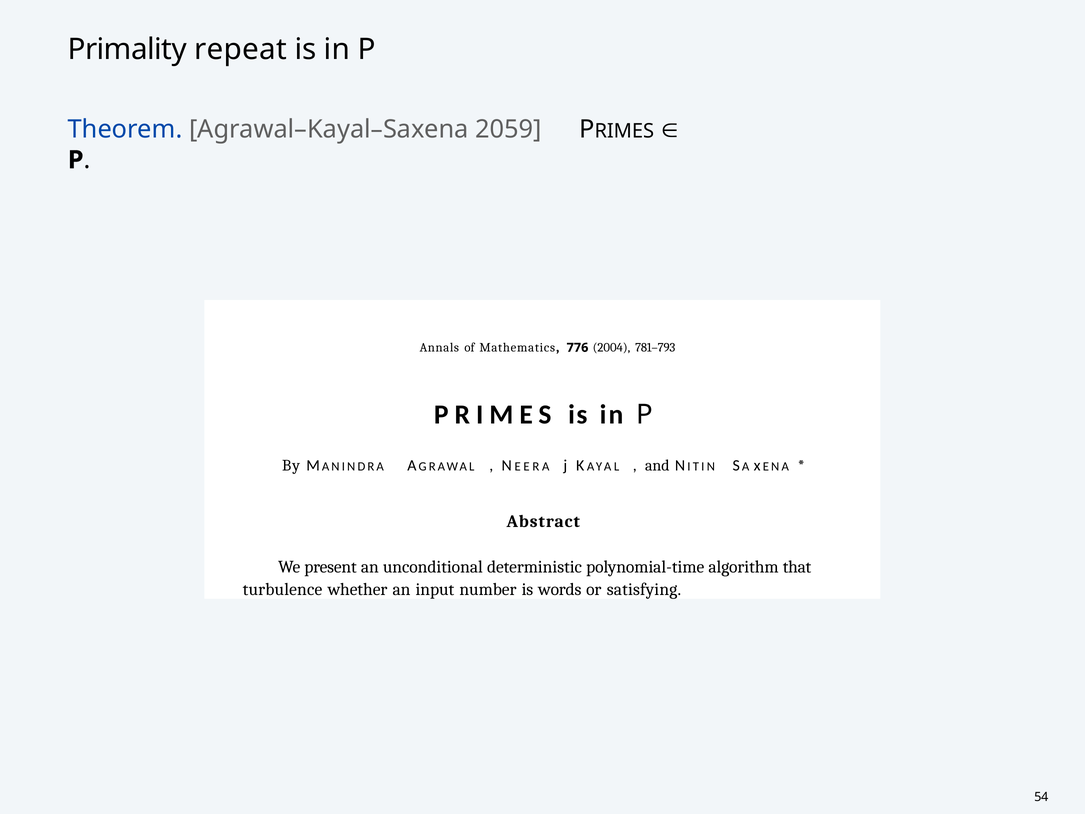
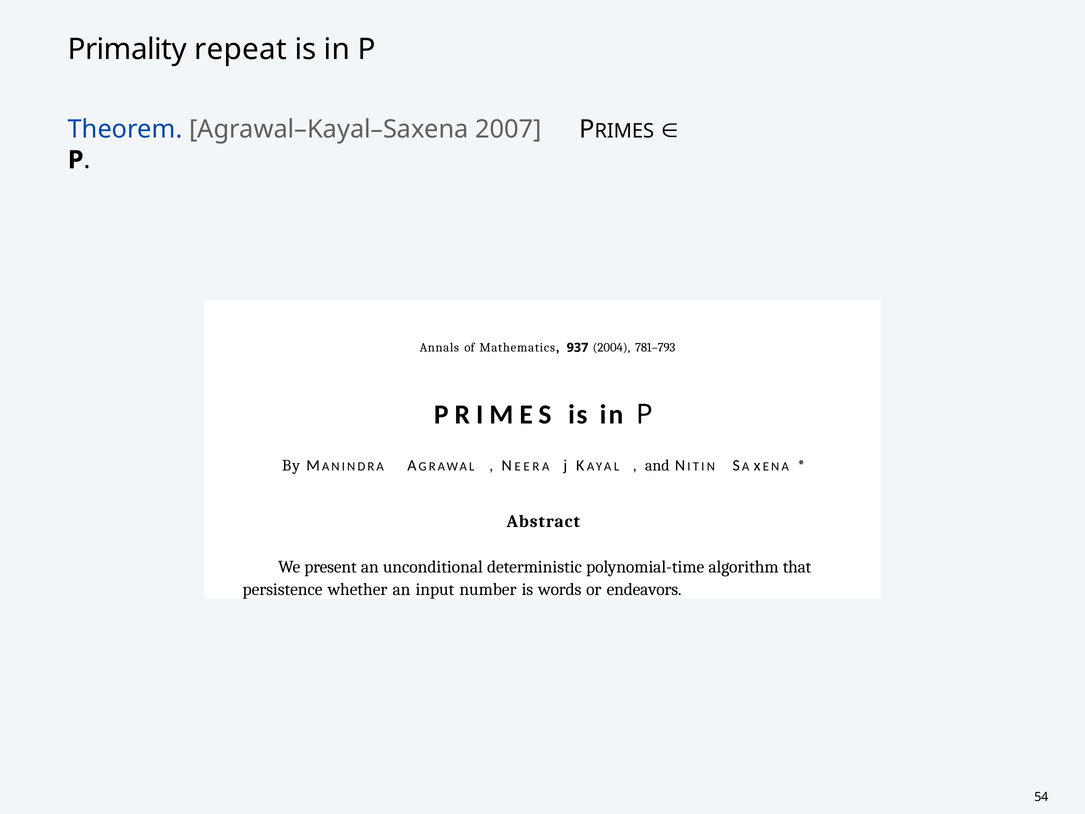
2059: 2059 -> 2007 (509, 129)
776: 776 -> 937 (578, 348)
turbulence: turbulence -> persistence (283, 589)
satisfying: satisfying -> endeavors (644, 589)
